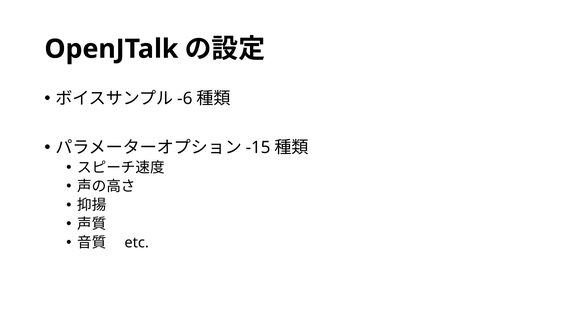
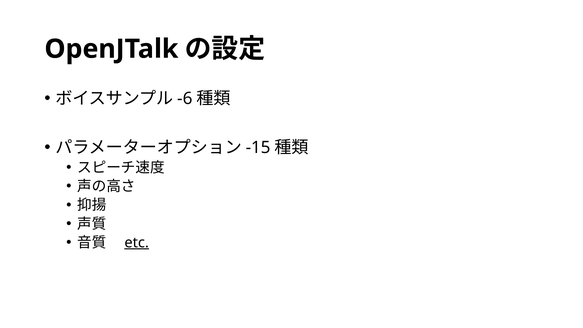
etc underline: none -> present (137, 243)
